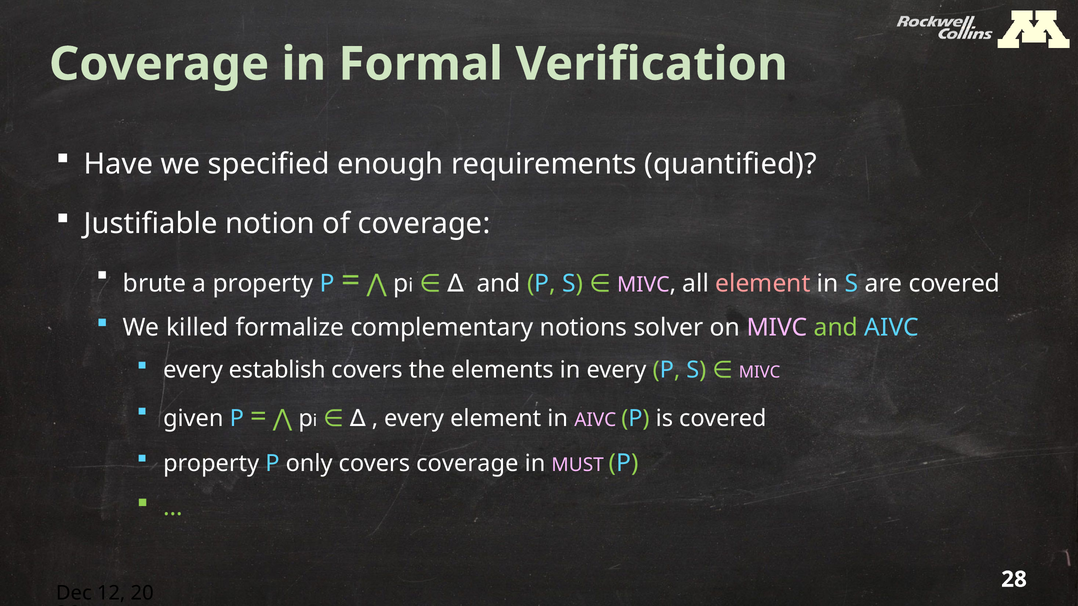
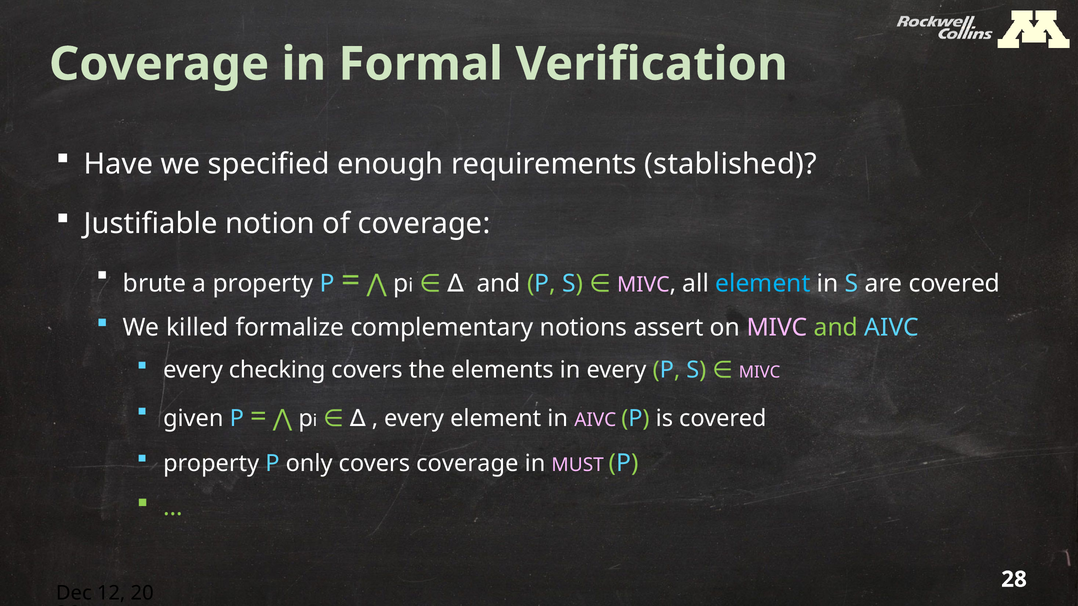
quantified: quantified -> stablished (731, 164)
element colour: pink -> light blue (763, 284)
solver: solver -> assert (669, 328)
establish: establish -> checking (277, 370)
